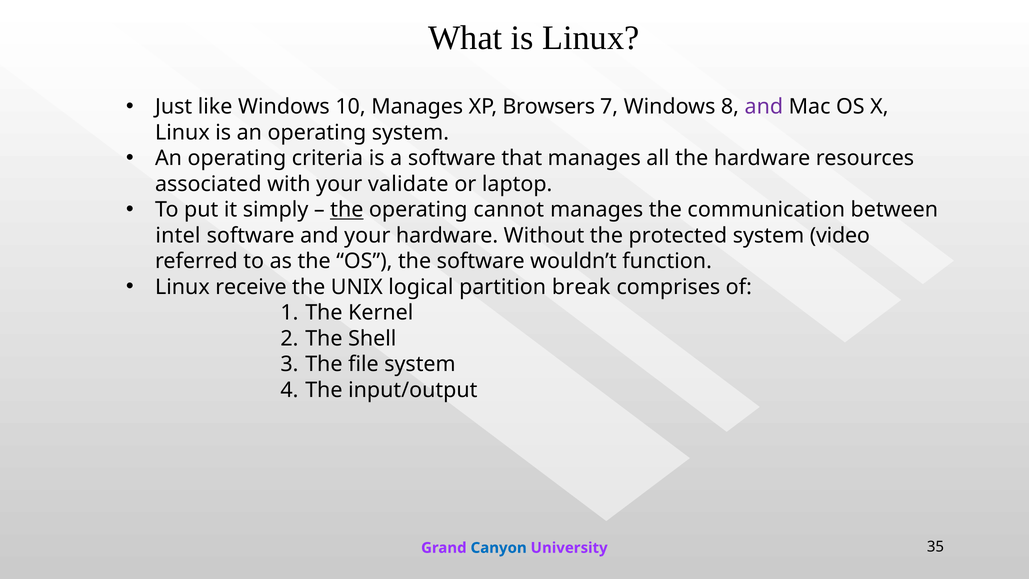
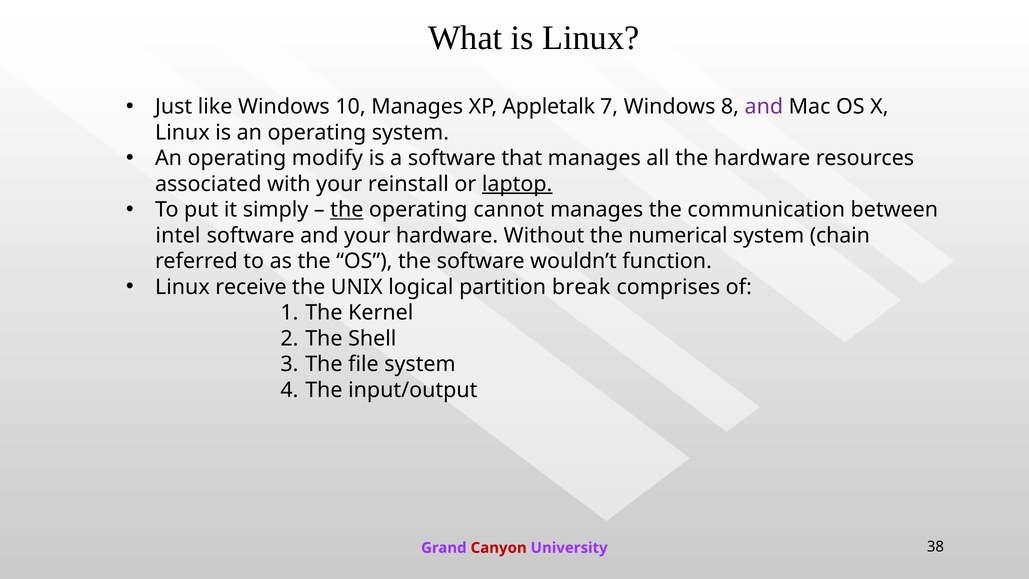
Browsers: Browsers -> Appletalk (549, 107)
criteria: criteria -> modify (327, 158)
validate: validate -> reinstall (408, 184)
laptop underline: none -> present (517, 184)
protected: protected -> numerical (678, 235)
video: video -> chain (840, 235)
Canyon colour: blue -> red (499, 548)
35: 35 -> 38 (936, 546)
